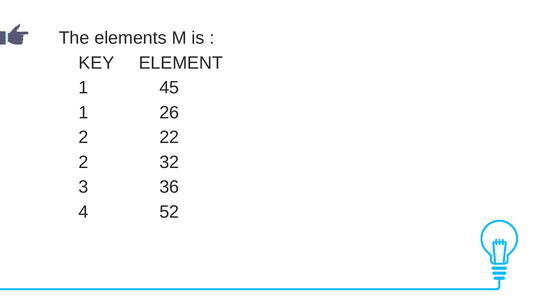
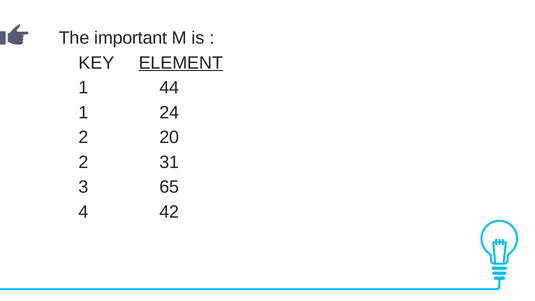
elements: elements -> important (131, 38)
ELEMENT underline: none -> present (181, 63)
45: 45 -> 44 (169, 88)
26: 26 -> 24 (169, 113)
22: 22 -> 20 (169, 137)
32: 32 -> 31 (169, 162)
36: 36 -> 65 (169, 187)
52: 52 -> 42 (169, 212)
